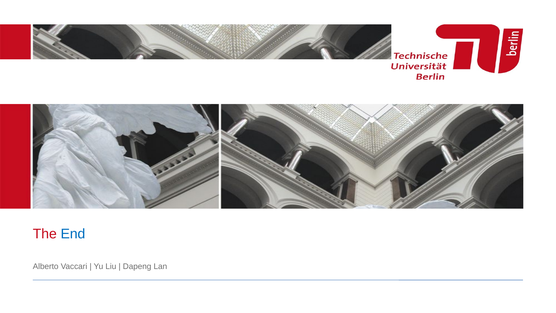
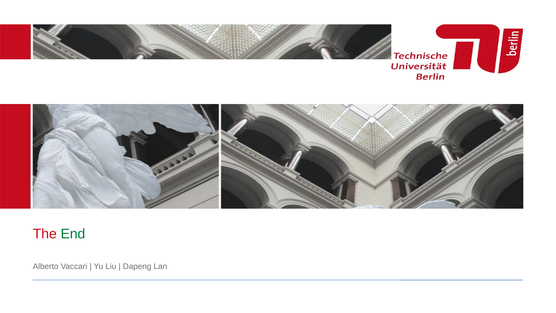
End colour: blue -> green (73, 234)
